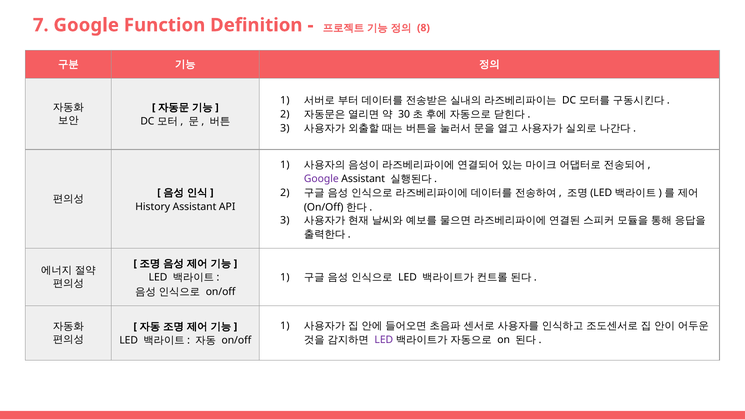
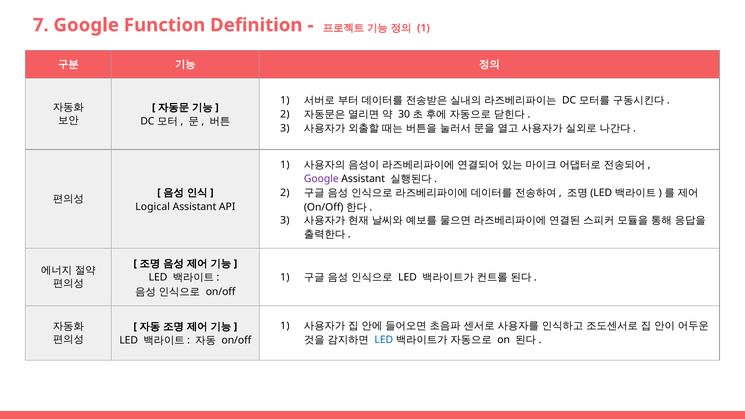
8: 8 -> 1 (423, 28)
History: History -> Logical (153, 207)
LED colour: purple -> blue (384, 340)
